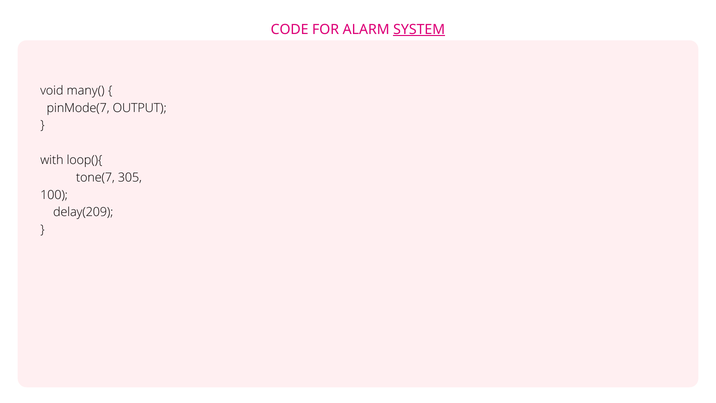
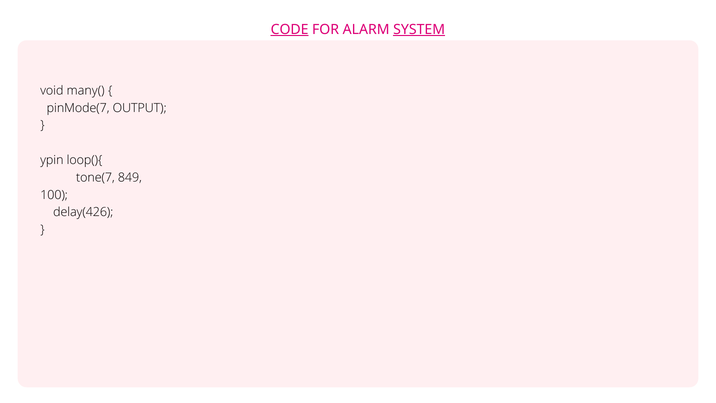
CODE underline: none -> present (290, 30)
with: with -> ypin (52, 160)
305: 305 -> 849 (130, 177)
delay(209: delay(209 -> delay(426 (83, 212)
